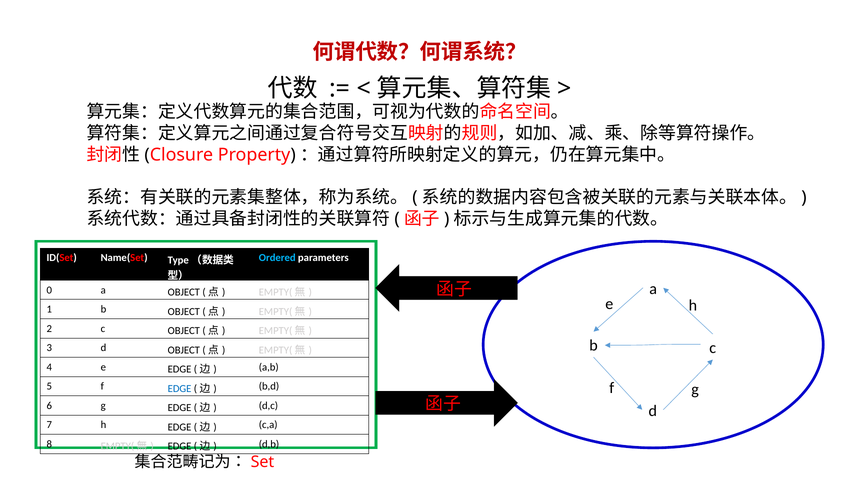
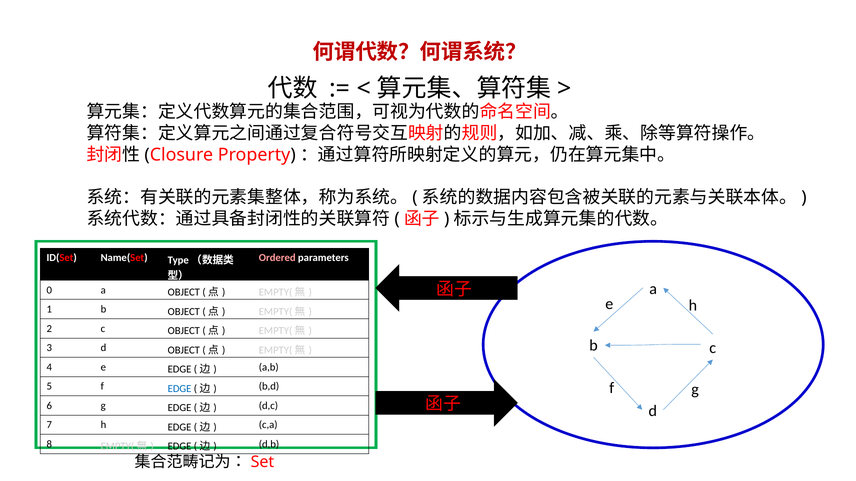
Ordered colour: light blue -> pink (277, 258)
